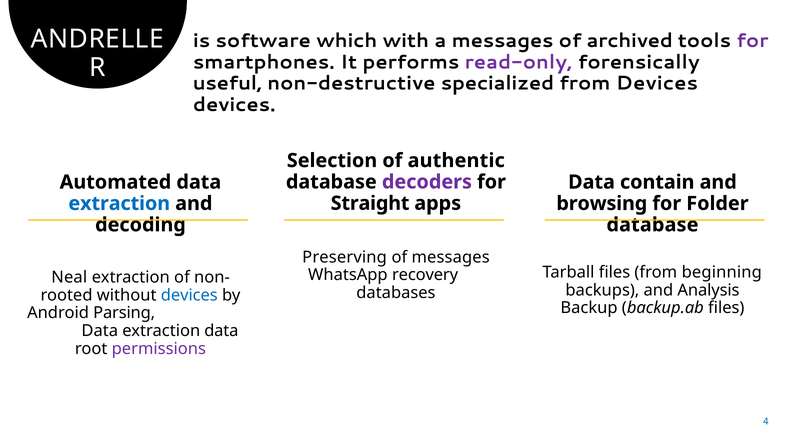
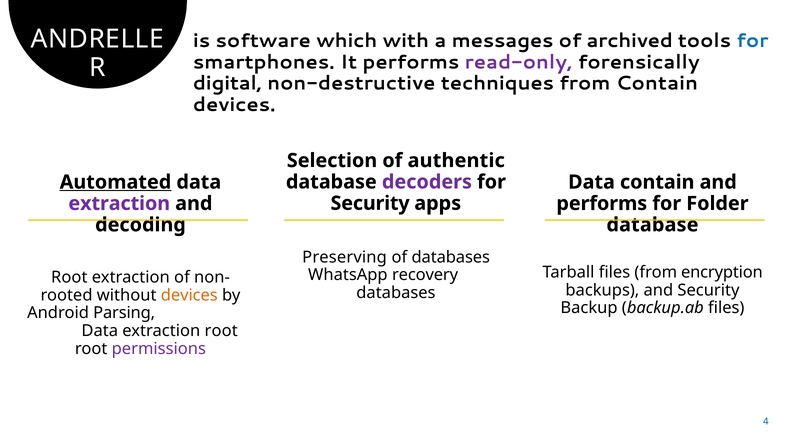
for colour: purple -> blue (752, 41)
useful: useful -> digital (228, 84)
specialized: specialized -> techniques (497, 84)
from Devices: Devices -> Contain (657, 84)
Automated underline: none -> present (115, 182)
Straight: Straight -> Security (370, 204)
extraction colour: blue -> purple (119, 204)
browsing: browsing -> performs (602, 204)
of messages: messages -> databases (451, 257)
beginning: beginning -> encryption (722, 273)
Neal: Neal -> Root (69, 278)
and Analysis: Analysis -> Security (708, 291)
devices colour: blue -> orange (189, 296)
extraction data: data -> root (221, 331)
